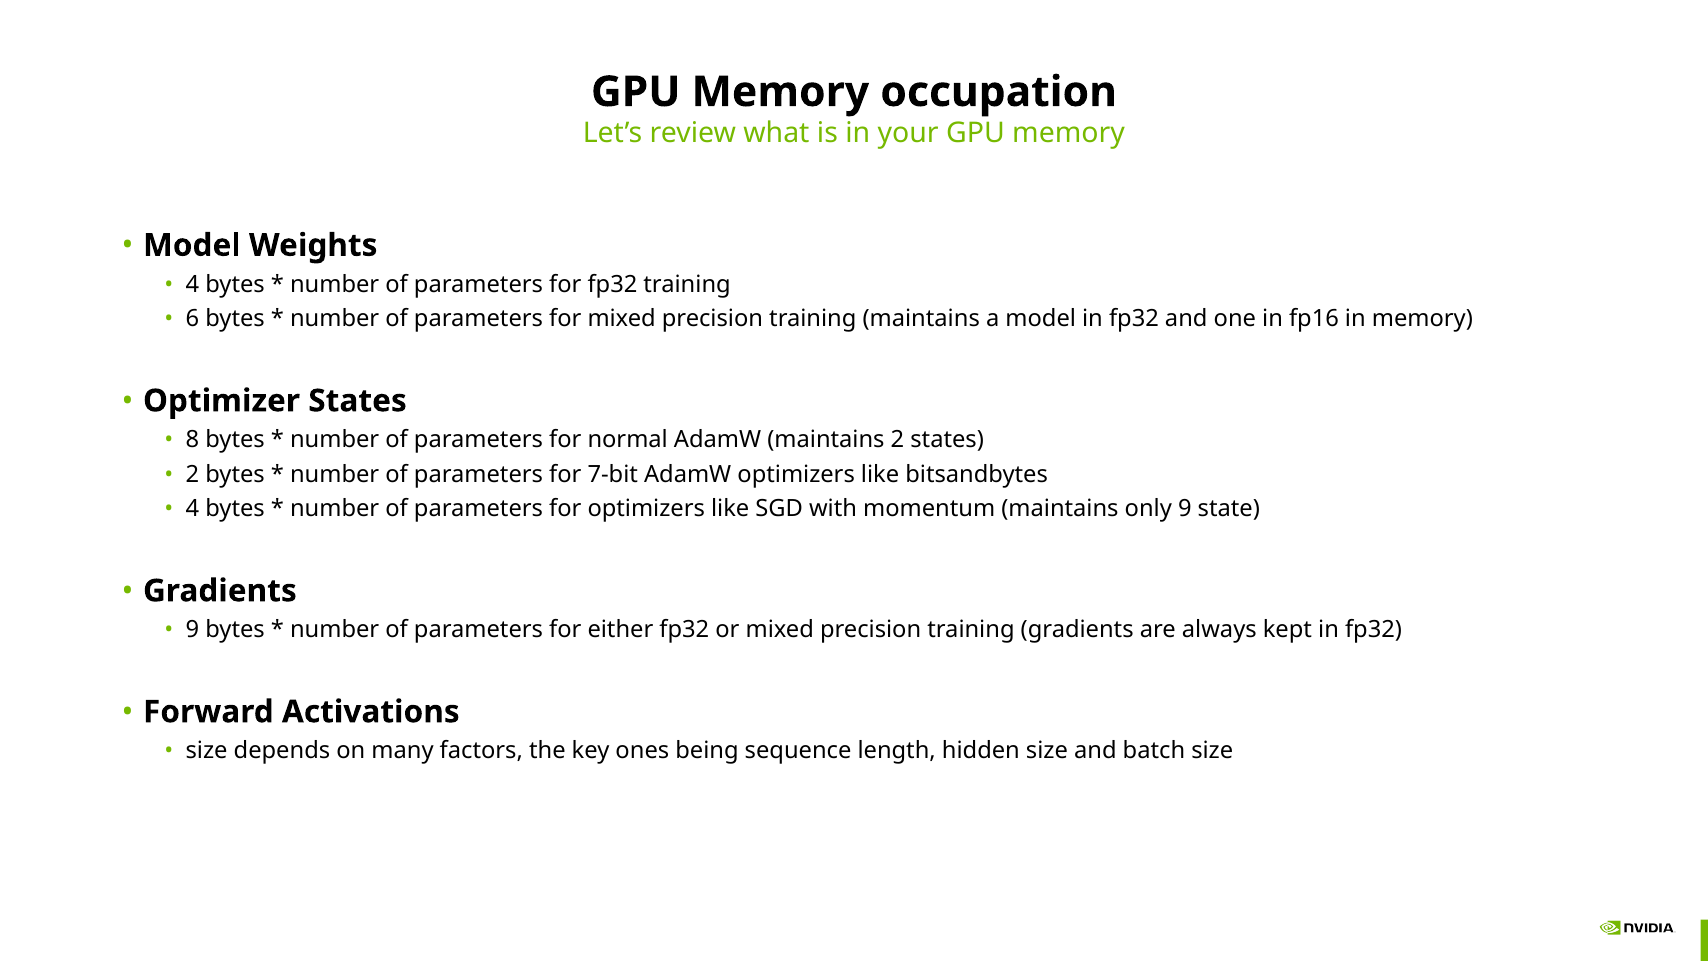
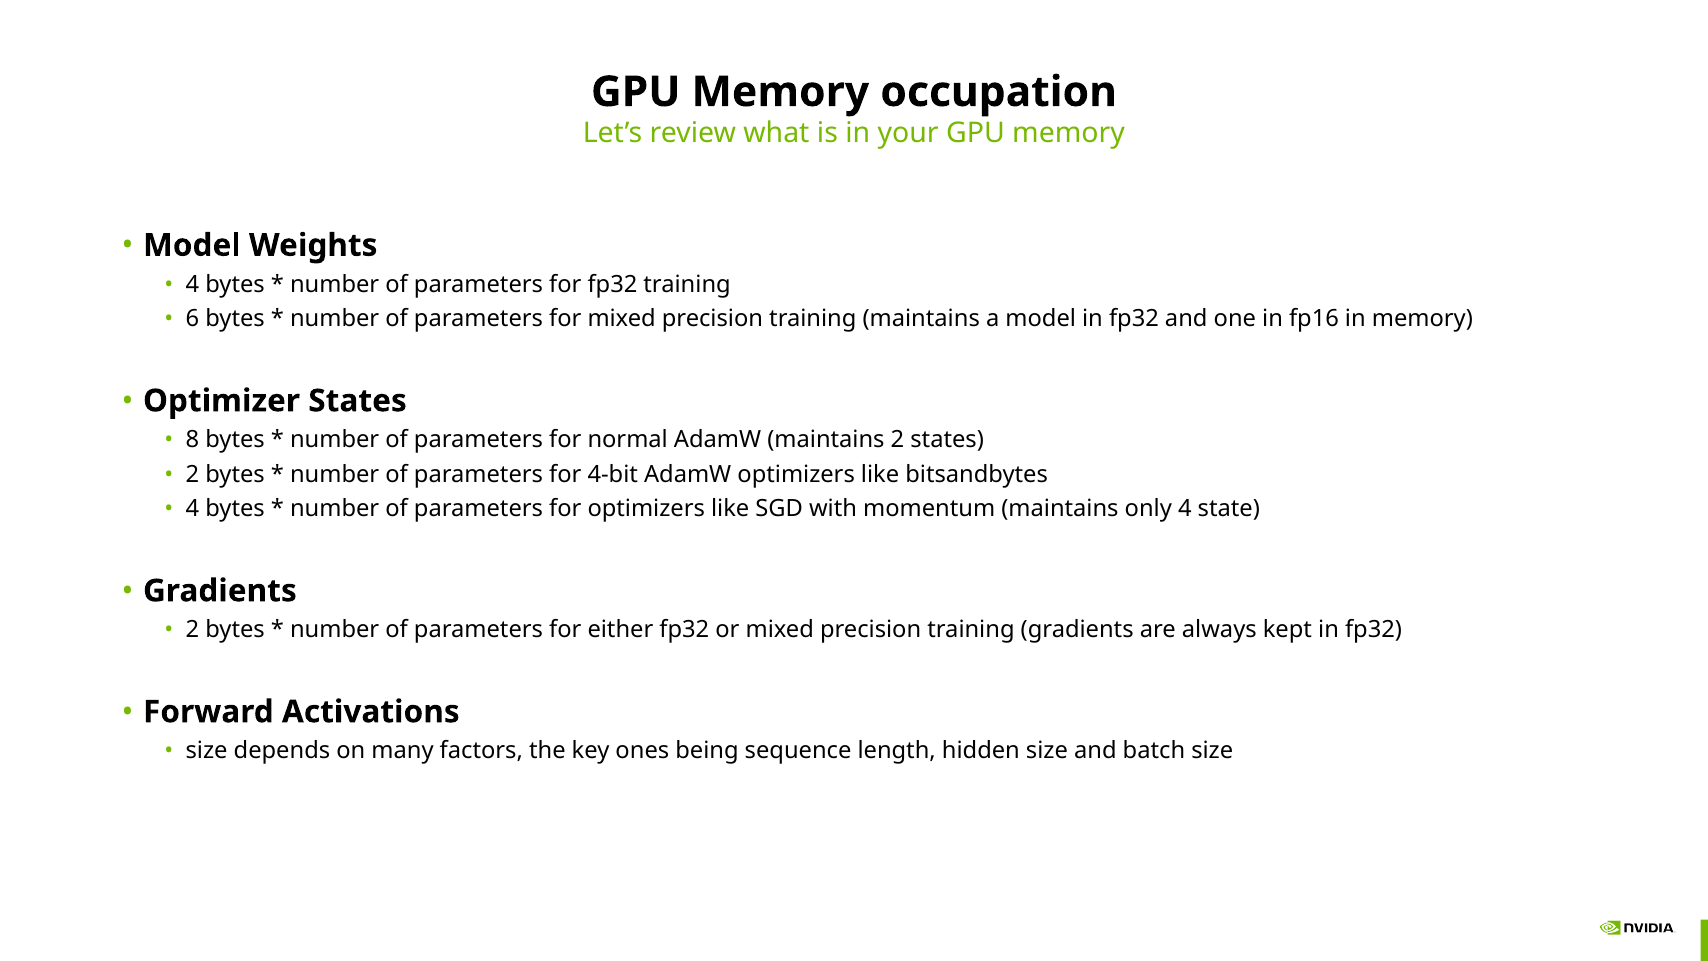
7-bit: 7-bit -> 4-bit (613, 474)
only 9: 9 -> 4 (1185, 509)
9: 9 -> 2 (192, 630)
